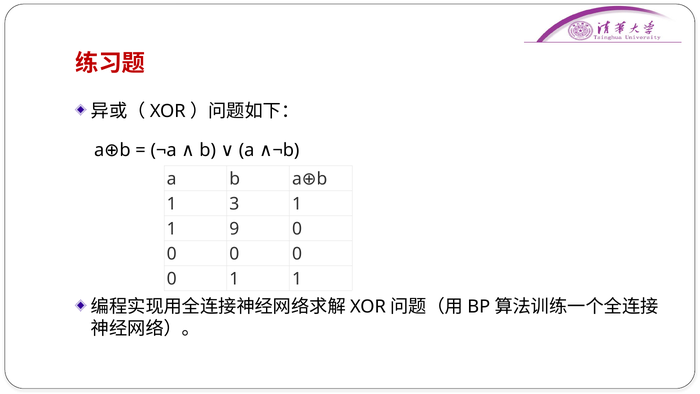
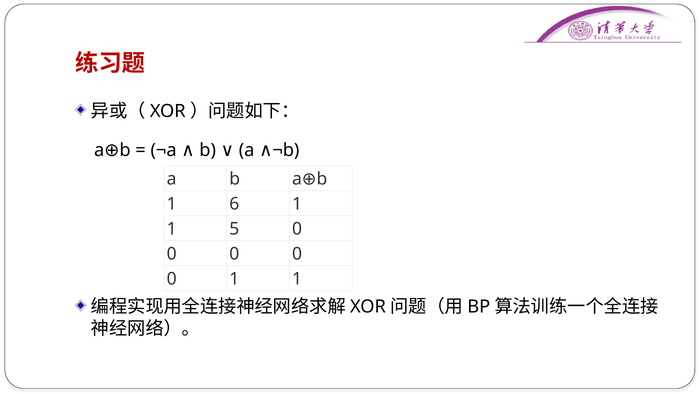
3: 3 -> 6 (234, 204)
9: 9 -> 5 (234, 229)
